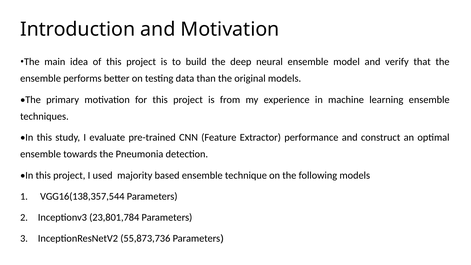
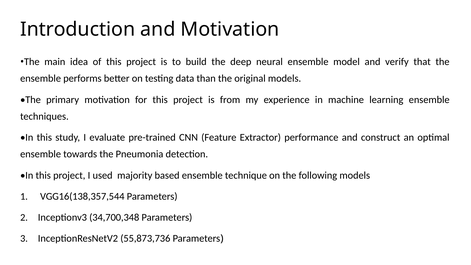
23,801,784: 23,801,784 -> 34,700,348 (114, 217)
